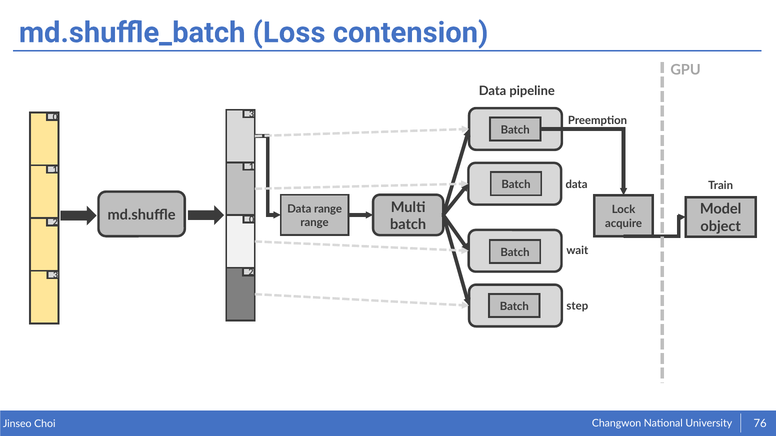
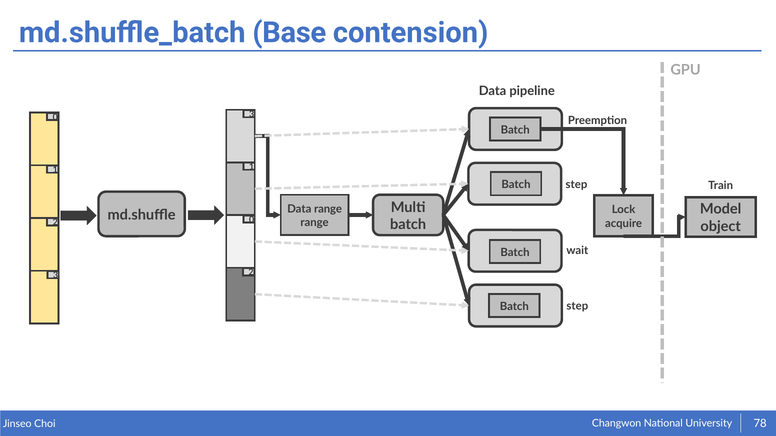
Loss: Loss -> Base (289, 33)
data: data -> step (576, 185)
76: 76 -> 78 (760, 424)
